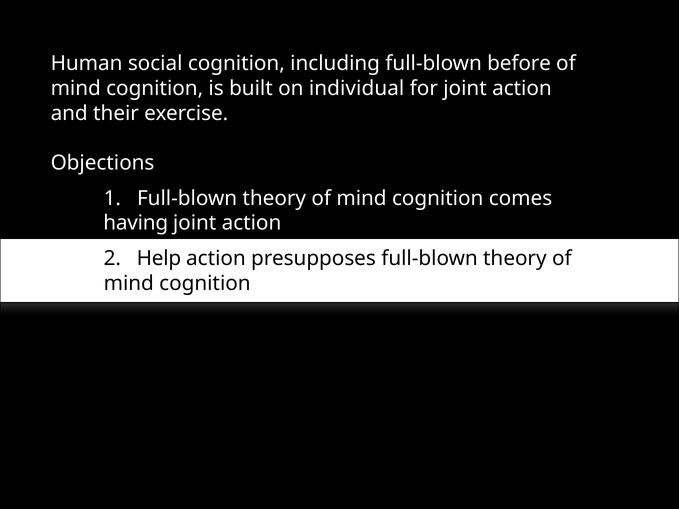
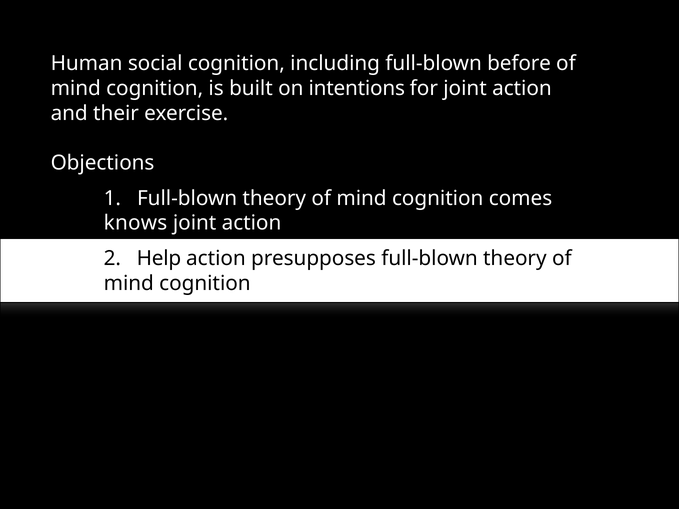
individual: individual -> intentions (357, 88)
having: having -> knows (136, 223)
